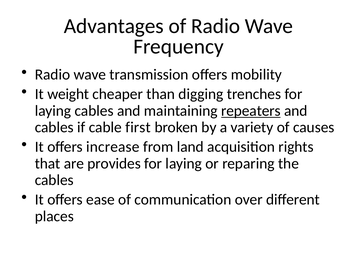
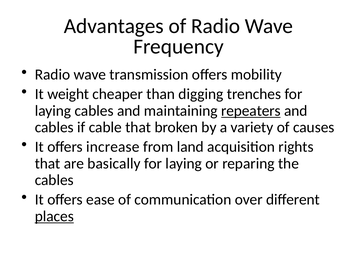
cable first: first -> that (138, 127)
provides: provides -> basically (114, 163)
places underline: none -> present (54, 216)
